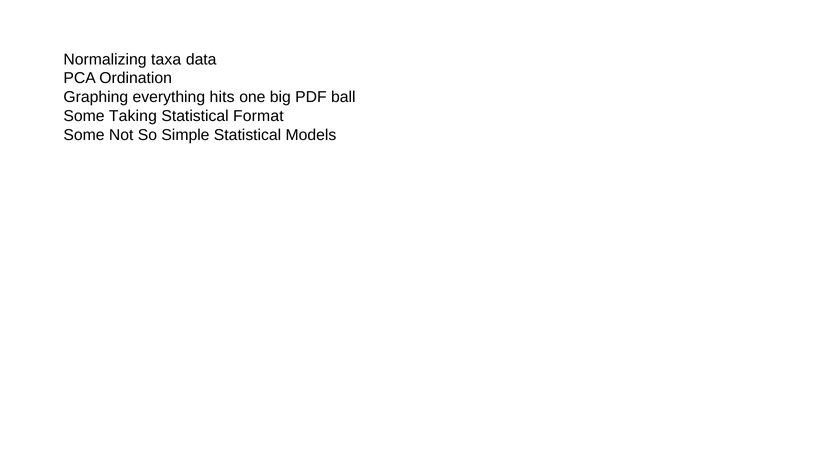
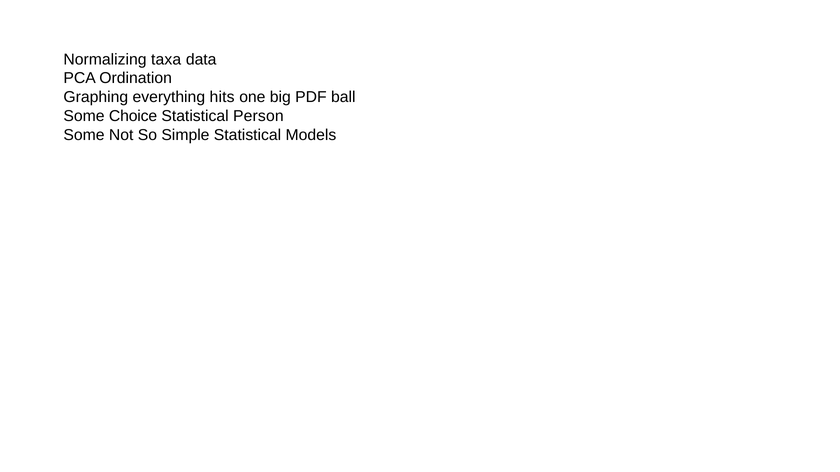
Taking: Taking -> Choice (133, 116)
Format: Format -> Person (258, 116)
